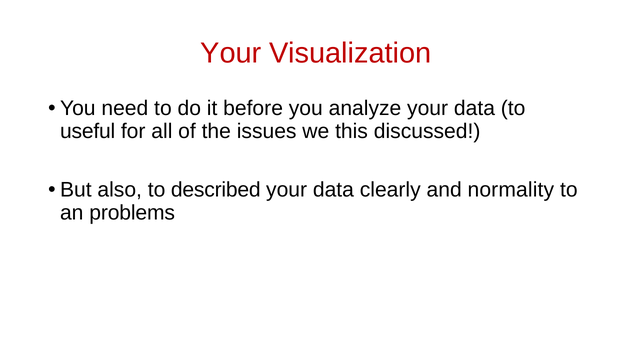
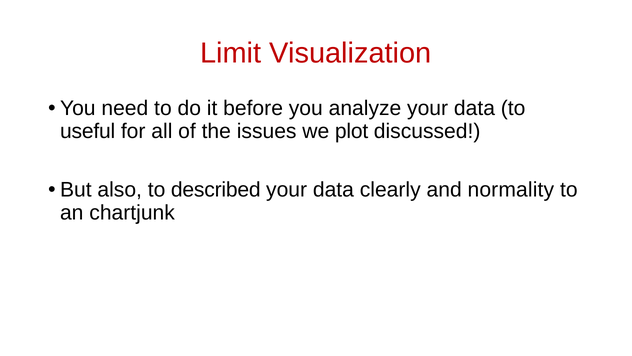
Your: Your -> Limit (231, 53)
this: this -> plot (352, 131)
problems: problems -> chartjunk (132, 212)
